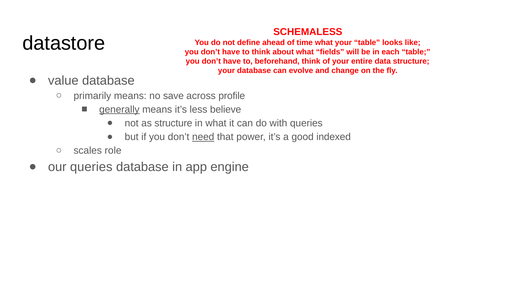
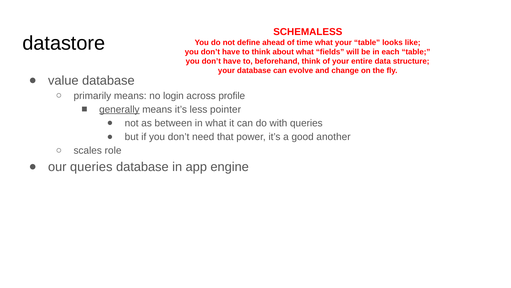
save: save -> login (173, 96)
believe: believe -> pointer (226, 109)
as structure: structure -> between (173, 123)
need underline: present -> none (203, 137)
indexed: indexed -> another (334, 137)
